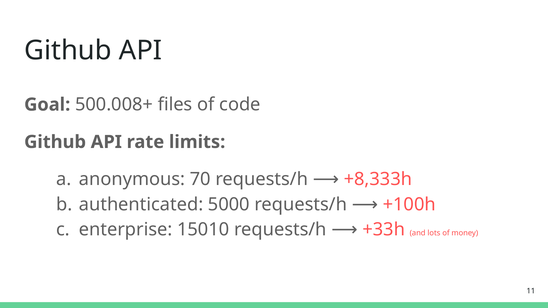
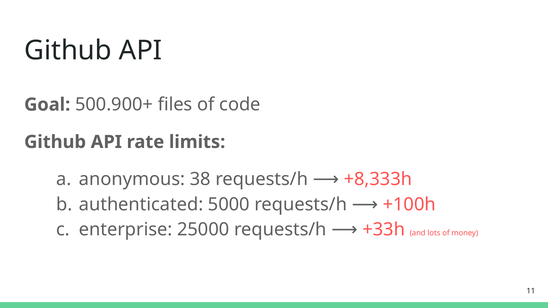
500.008+: 500.008+ -> 500.900+ (114, 105)
70: 70 -> 38 (200, 179)
15010: 15010 -> 25000 (203, 230)
